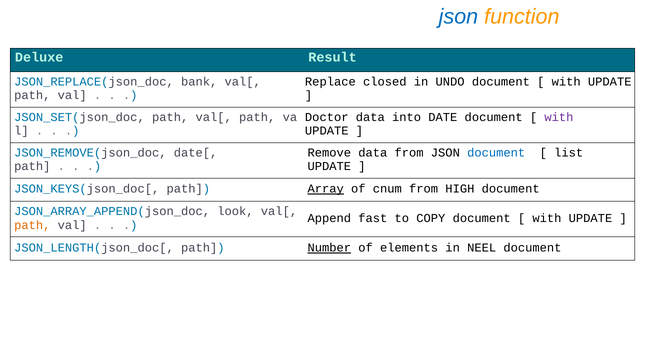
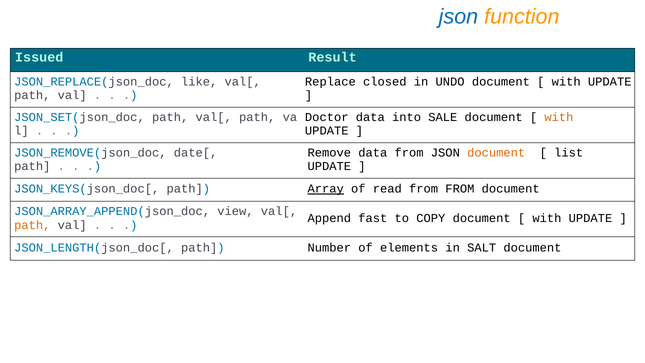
Deluxe: Deluxe -> Issued (39, 57)
bank: bank -> like (199, 82)
DATE: DATE -> SALE (443, 117)
with colour: purple -> orange (559, 117)
document colour: blue -> orange (496, 153)
cnum: cnum -> read (387, 189)
from HIGH: HIGH -> FROM (460, 189)
look: look -> view (235, 211)
Number underline: present -> none (329, 248)
NEEL: NEEL -> SALT (482, 248)
